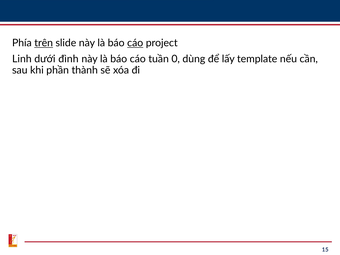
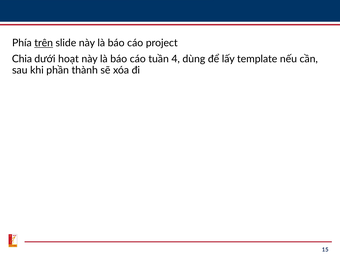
cáo underline: present -> none (135, 43)
Linh: Linh -> Chia (22, 59)
đình: đình -> hoạt (68, 59)
0: 0 -> 4 (176, 59)
